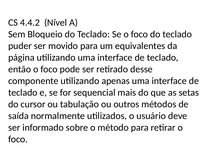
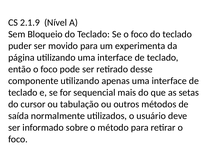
4.4.2: 4.4.2 -> 2.1.9 (30, 23)
equivalentes: equivalentes -> experimenta (140, 46)
